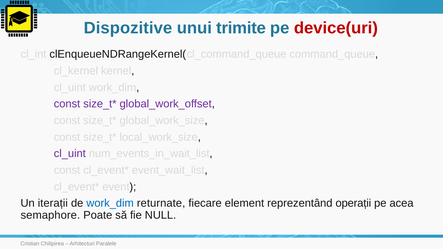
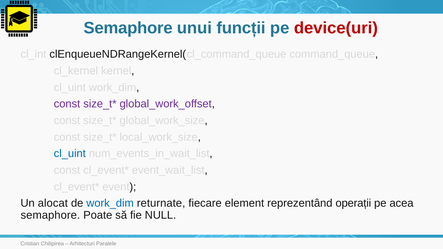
Dispozitive: Dispozitive -> Semaphore (128, 28)
trimite: trimite -> funcții (241, 28)
cl_uint colour: purple -> blue (70, 154)
iterații: iterații -> alocat (53, 203)
